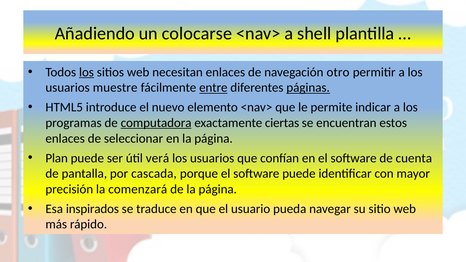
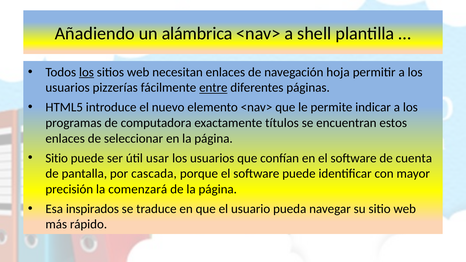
colocarse: colocarse -> alámbrica (197, 34)
otro: otro -> hoja (338, 72)
muestre: muestre -> pizzerías (115, 88)
páginas underline: present -> none (308, 88)
computadora underline: present -> none (156, 123)
ciertas: ciertas -> títulos (282, 123)
Plan: Plan -> Sitio (57, 158)
verá: verá -> usar (157, 158)
